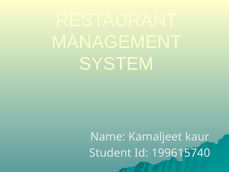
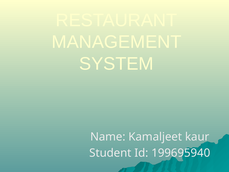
199615740: 199615740 -> 199695940 (181, 153)
